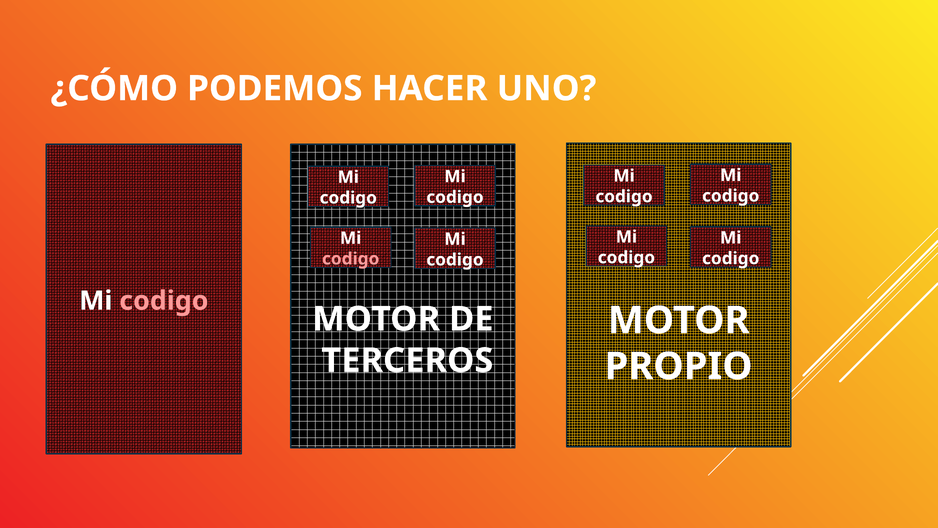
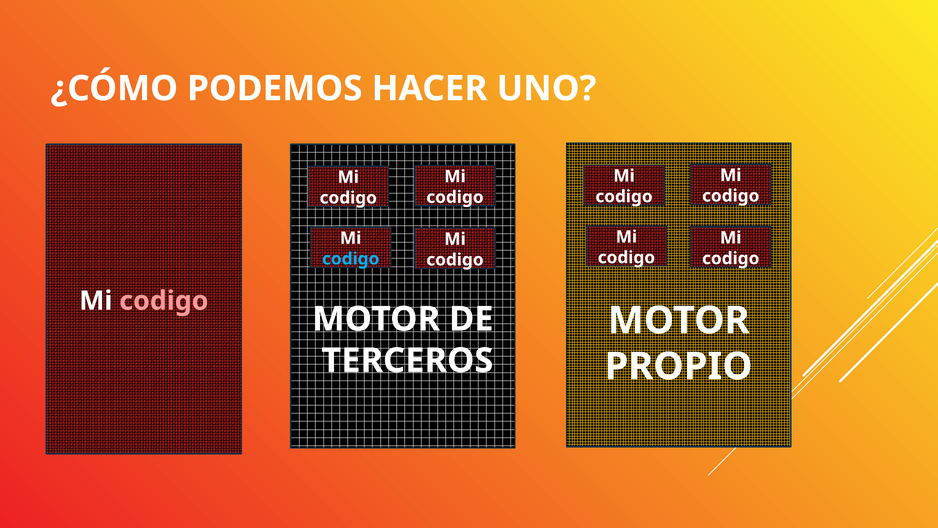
codigo colour: pink -> light blue (351, 259)
